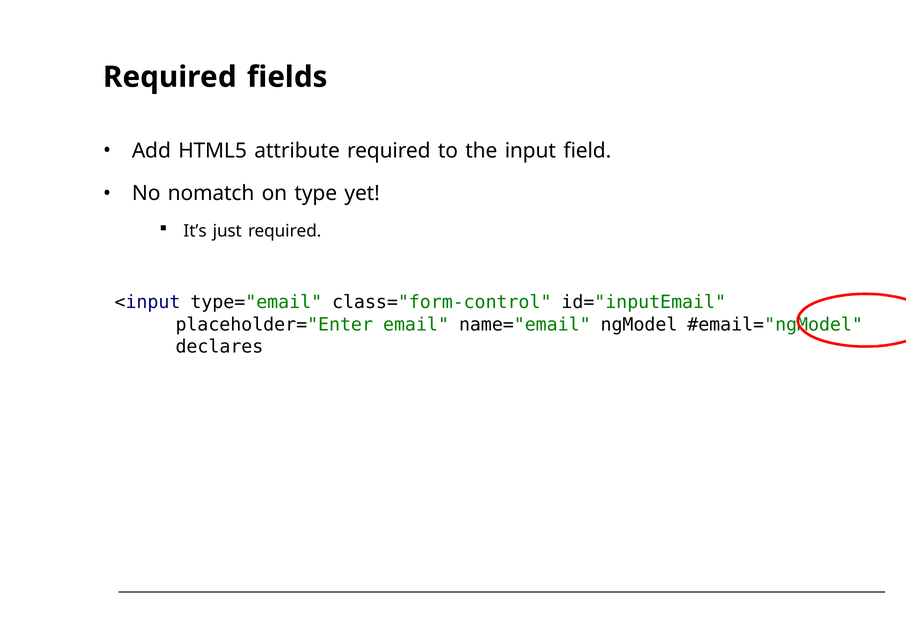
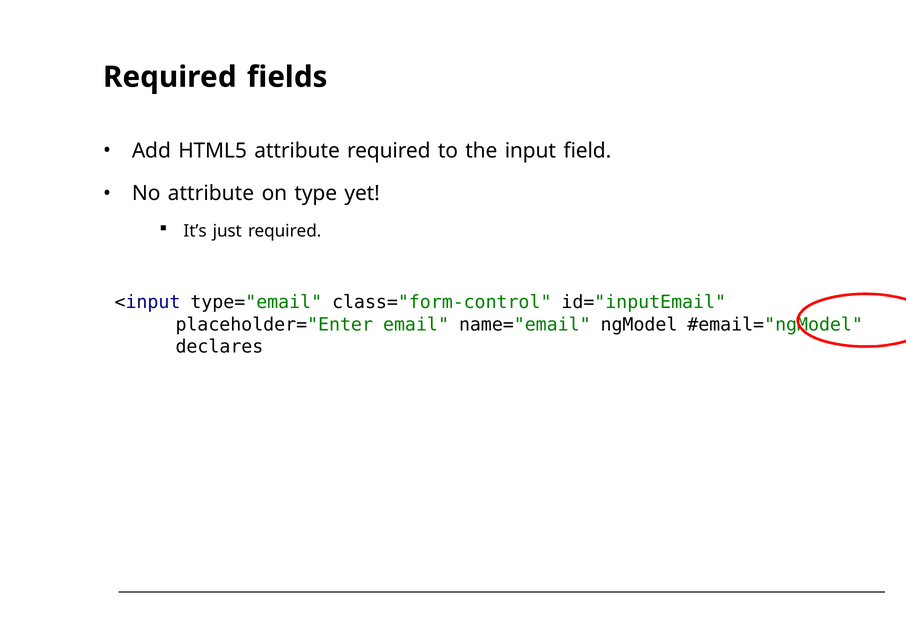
No nomatch: nomatch -> attribute (211, 193)
